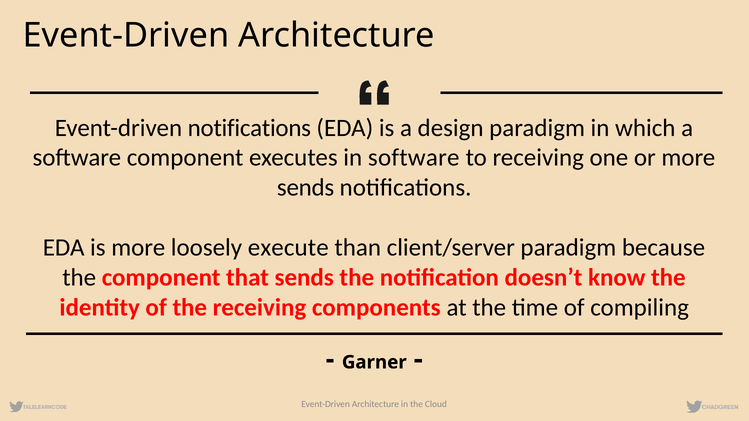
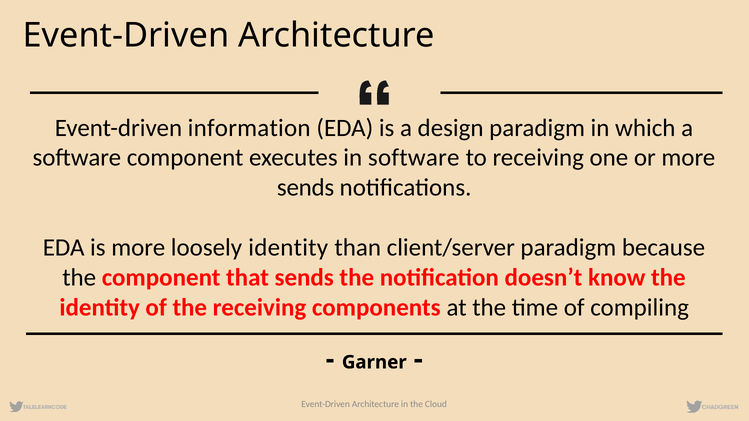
Event-driven notifications: notifications -> information (249, 128)
loosely execute: execute -> identity (288, 248)
